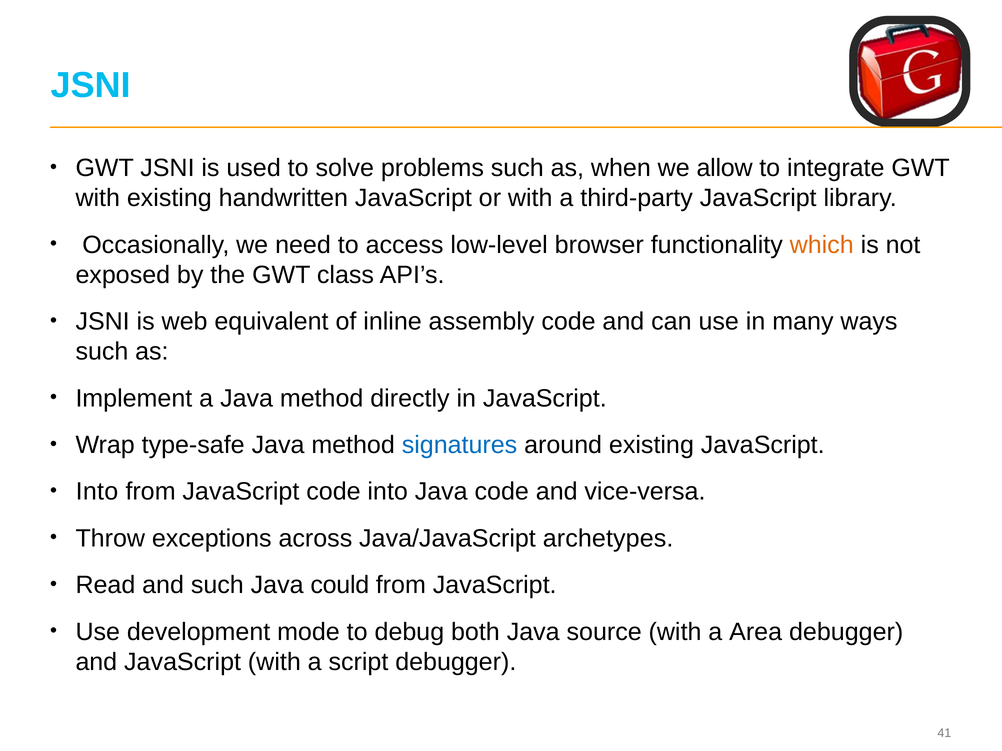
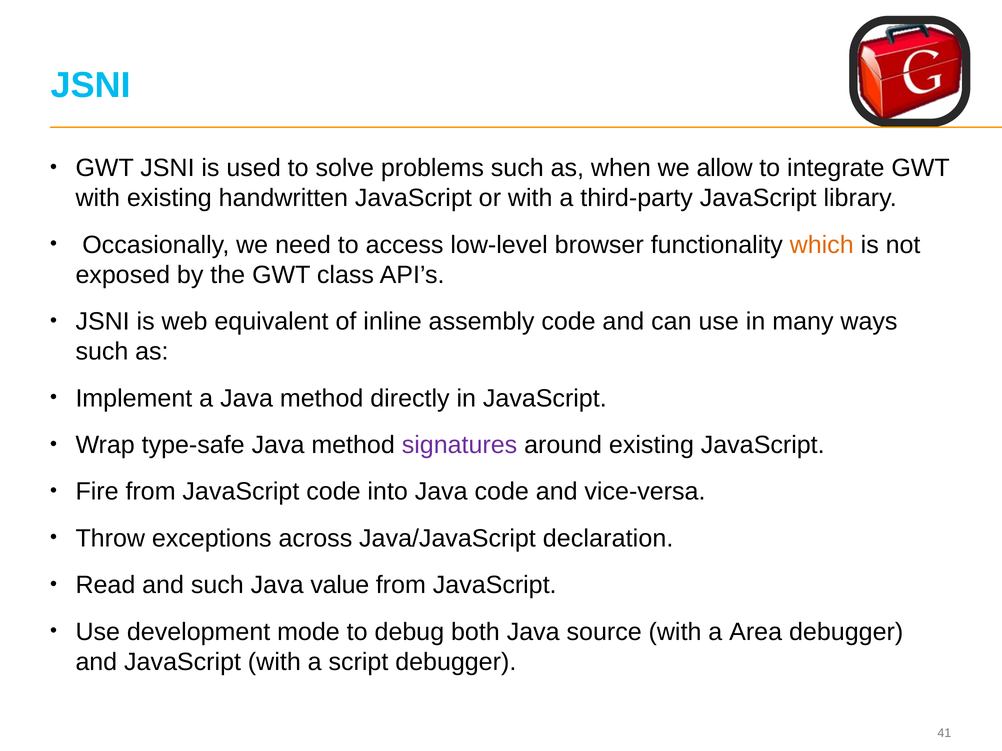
signatures colour: blue -> purple (460, 445)
Into: Into -> Fire (97, 492)
archetypes: archetypes -> declaration (608, 539)
could: could -> value (340, 586)
